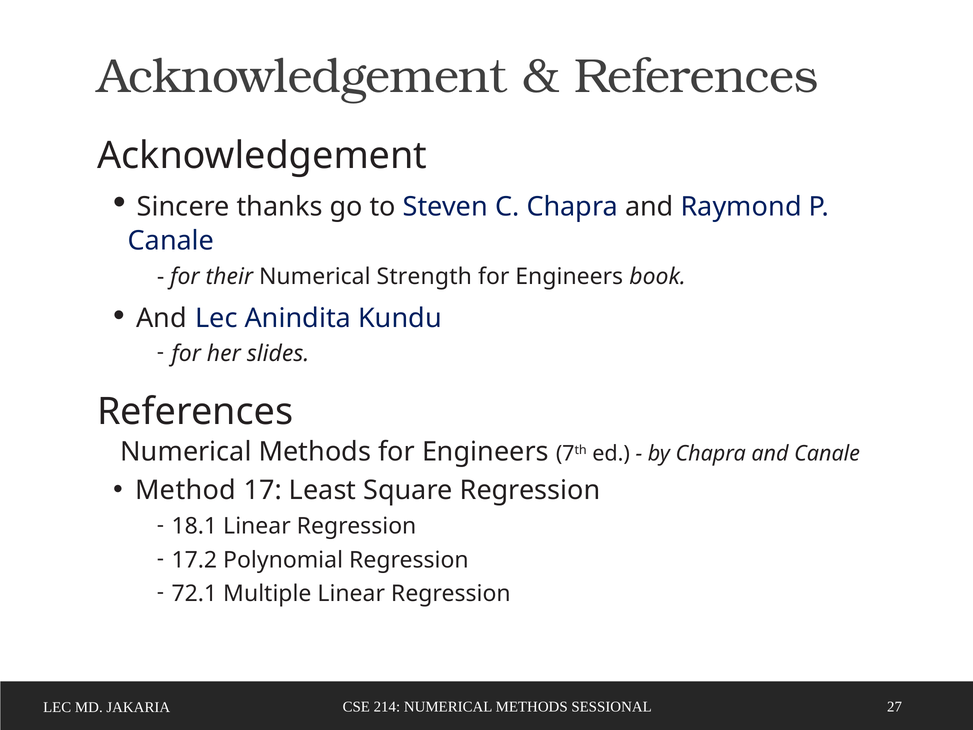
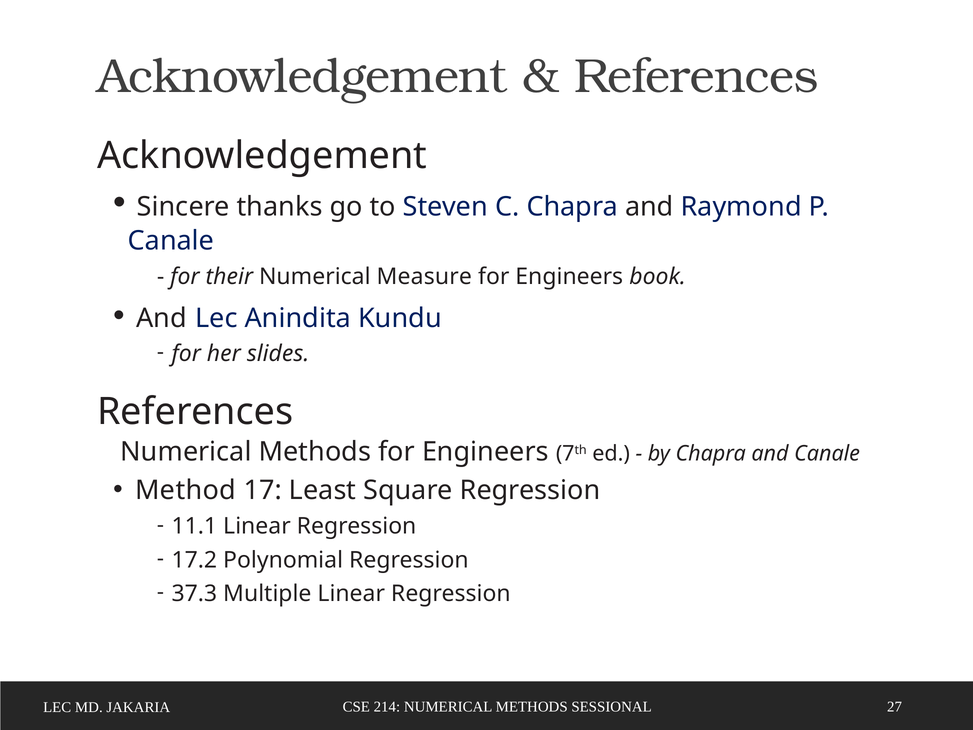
Strength: Strength -> Measure (424, 277)
18.1: 18.1 -> 11.1 (194, 526)
72.1: 72.1 -> 37.3 (194, 593)
